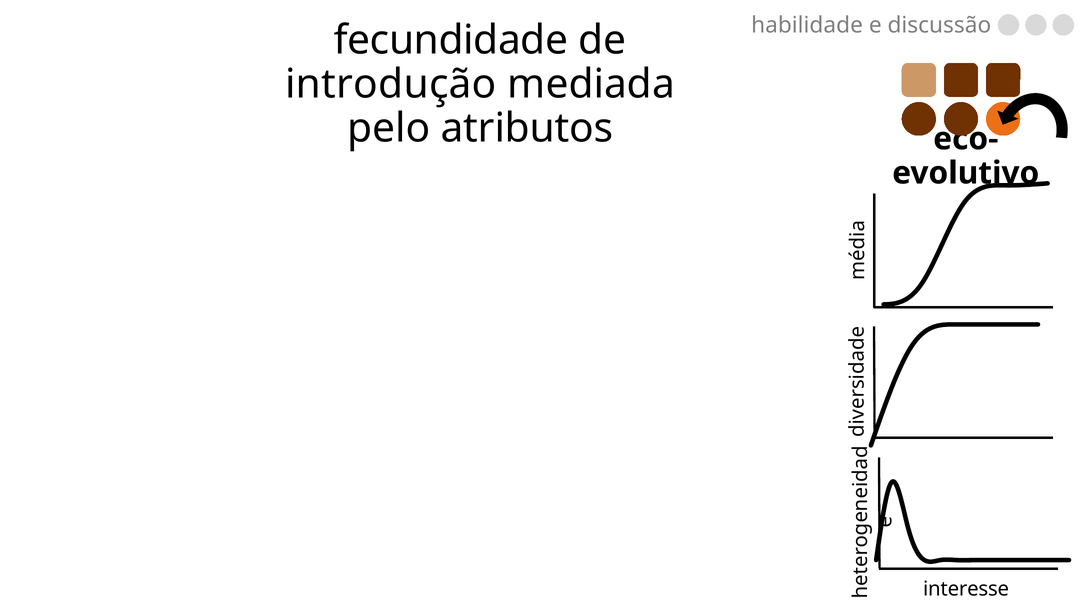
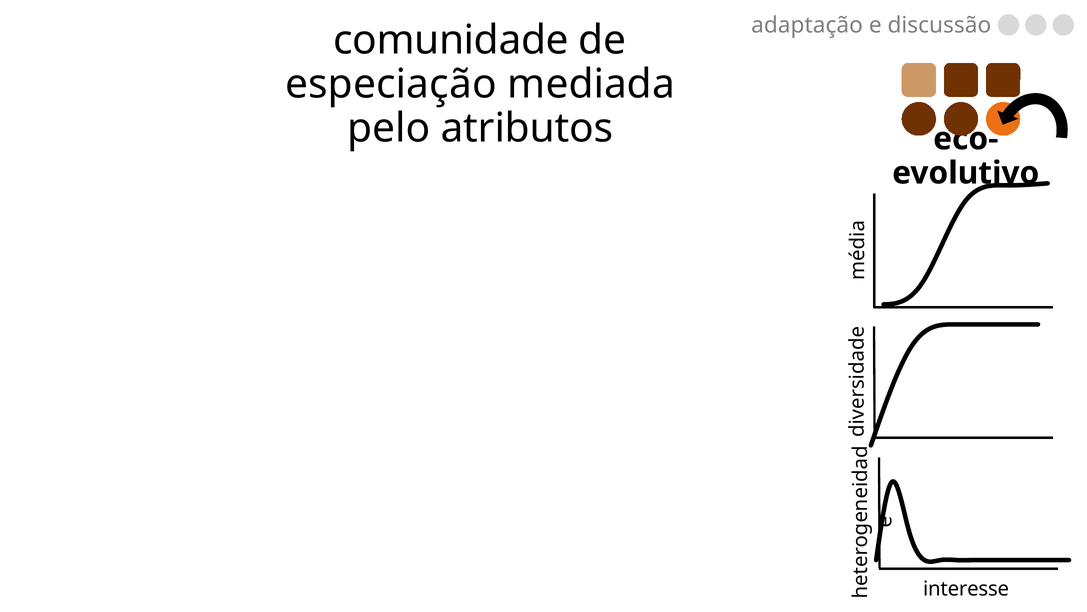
habilidade: habilidade -> adaptação (807, 25)
fecundidade: fecundidade -> comunidade (451, 40)
introdução: introdução -> especiação (391, 84)
